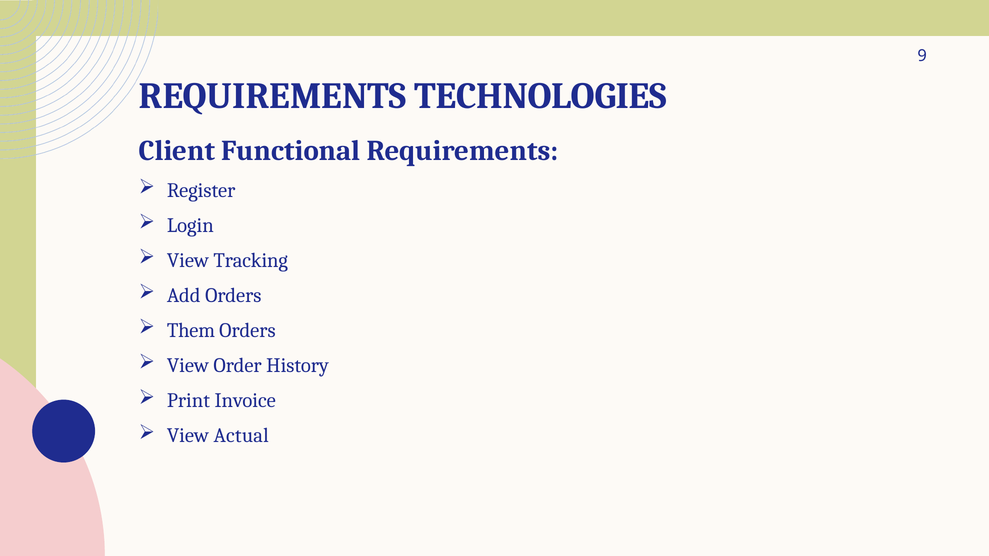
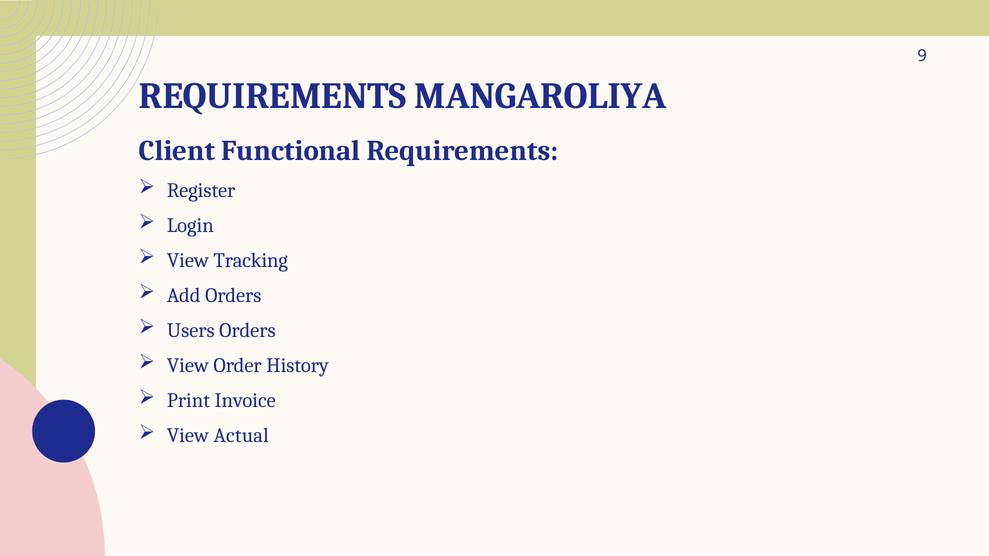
TECHNOLOGIES: TECHNOLOGIES -> MANGAROLIYA (540, 96)
Them: Them -> Users (191, 331)
